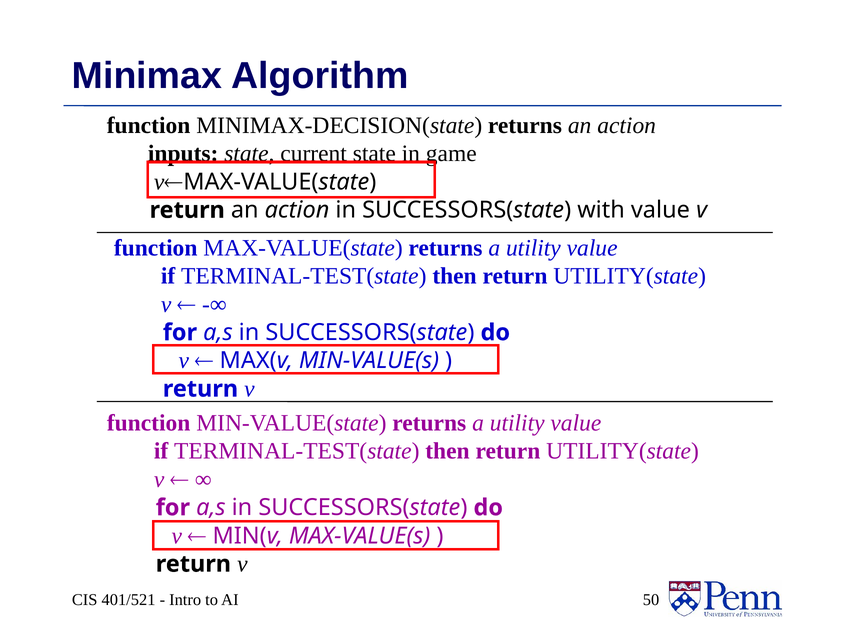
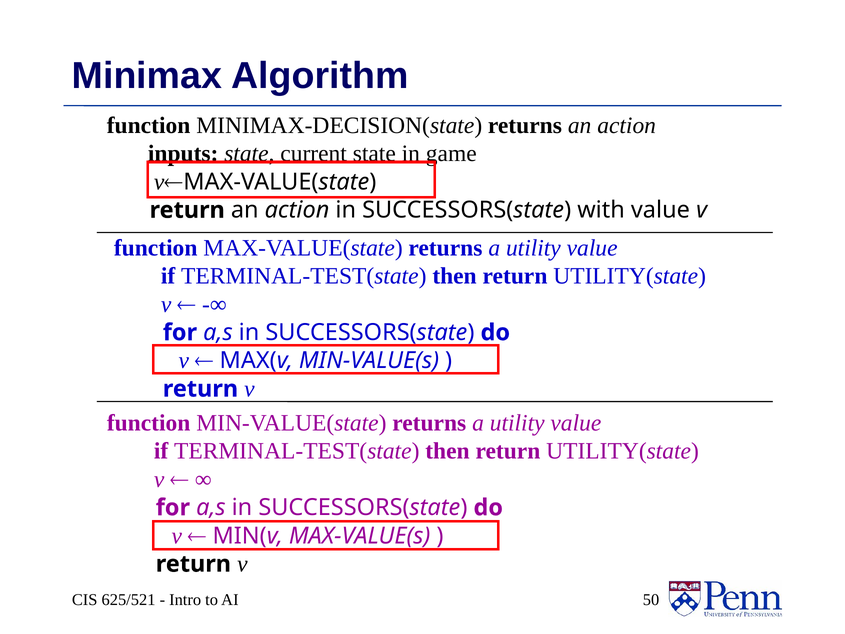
401/521: 401/521 -> 625/521 (129, 600)
